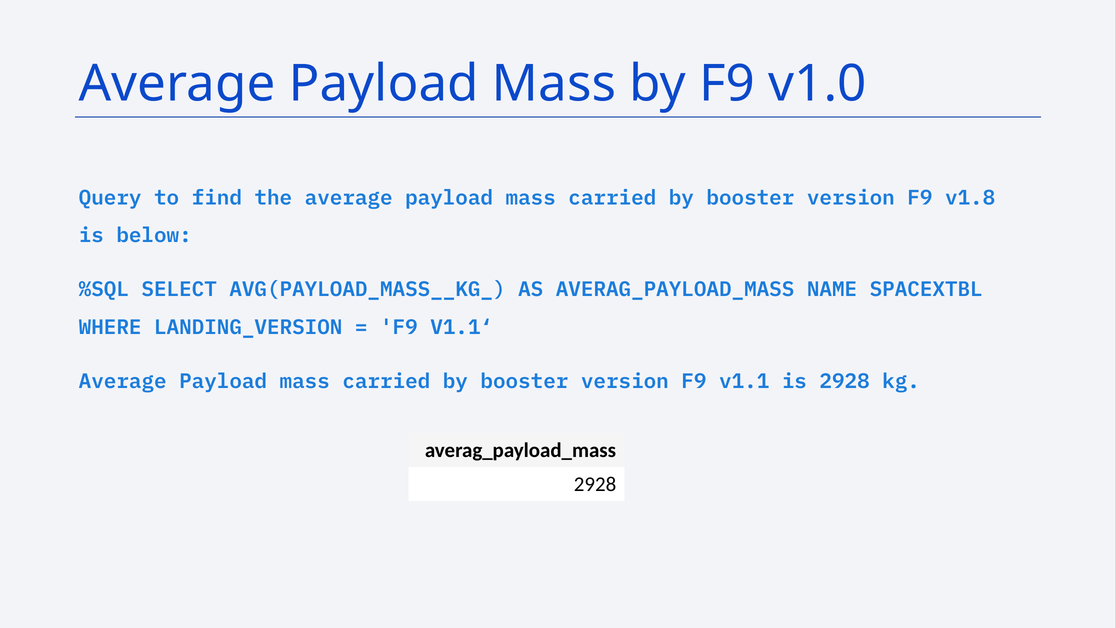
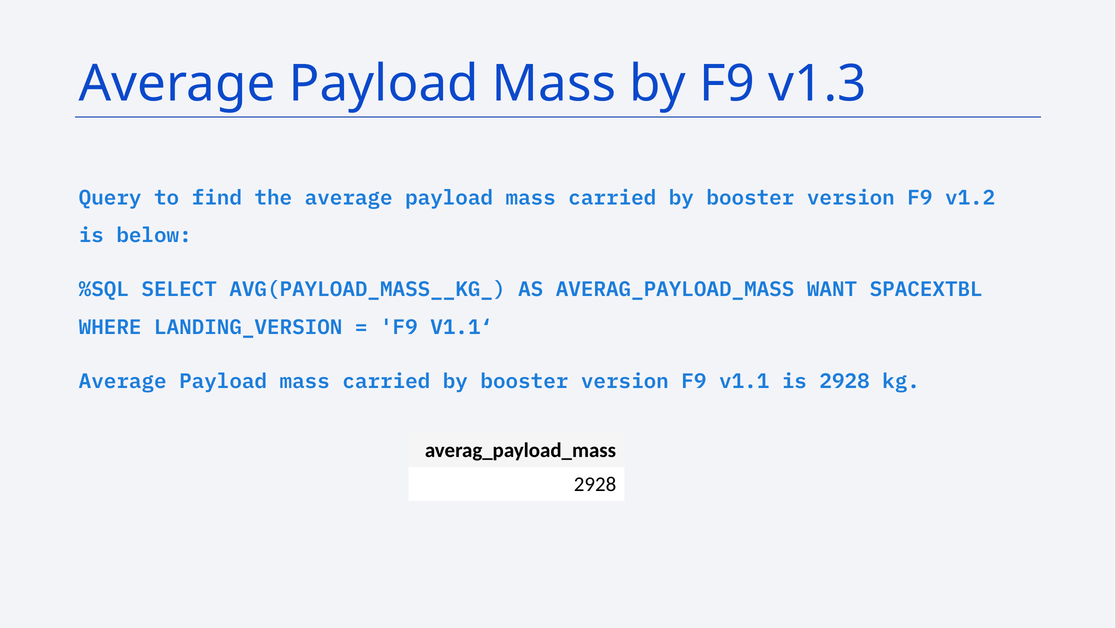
v1.0: v1.0 -> v1.3 (817, 84)
v1.8: v1.8 -> v1.2 (970, 198)
NAME: NAME -> WANT (832, 289)
